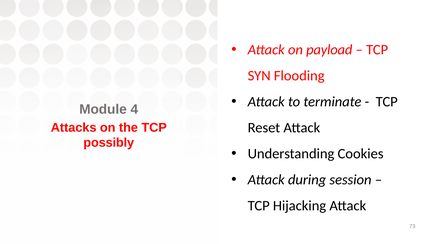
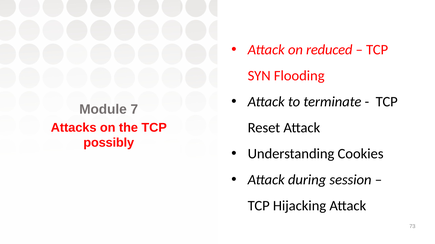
payload: payload -> reduced (329, 50)
4: 4 -> 7 (134, 110)
